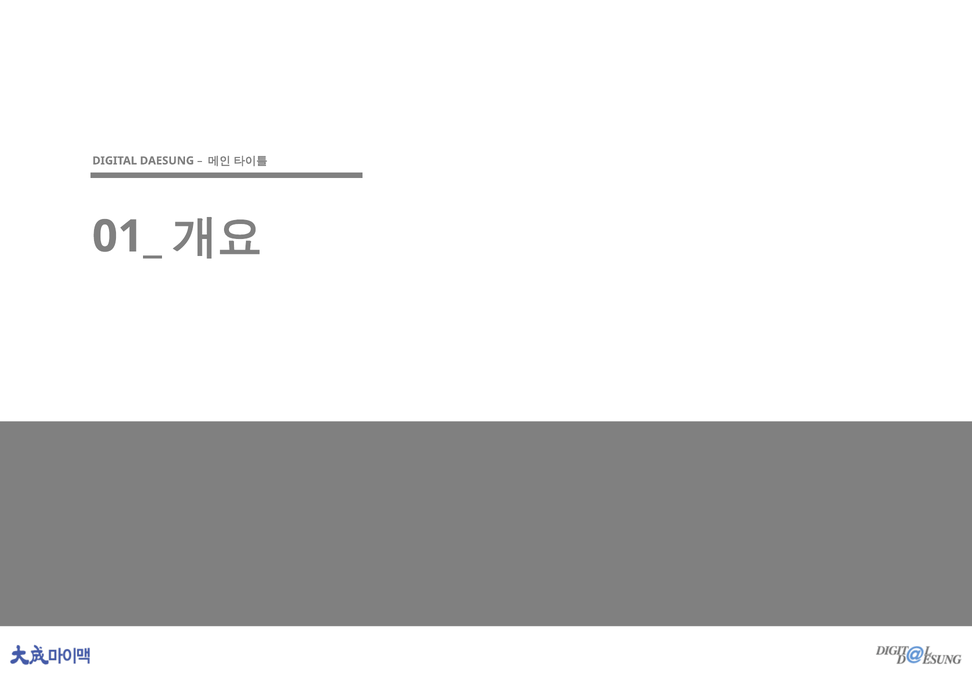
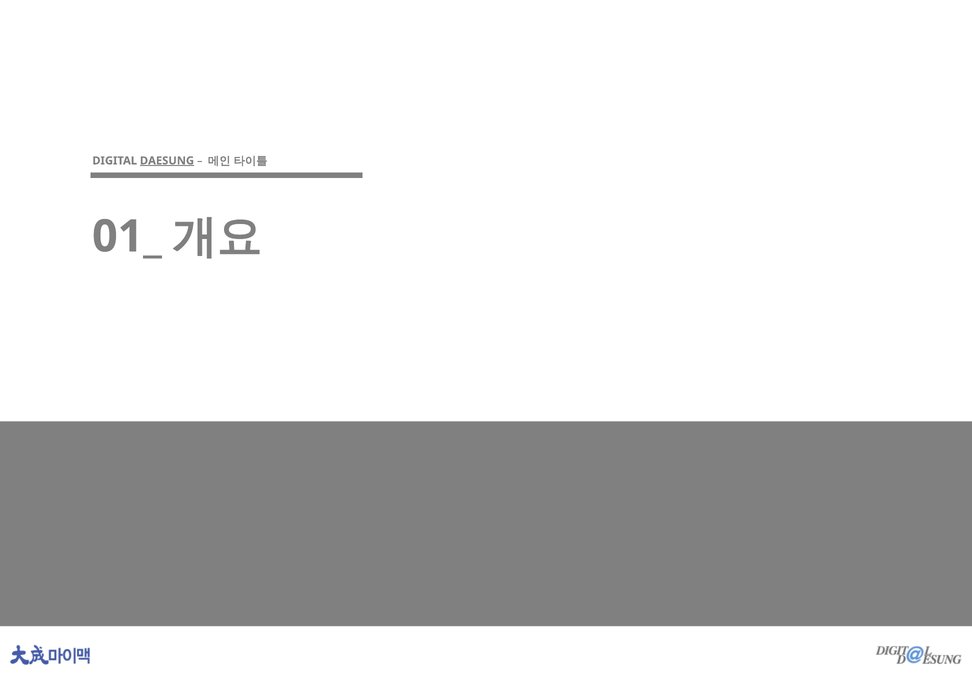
DAESUNG underline: none -> present (167, 161)
